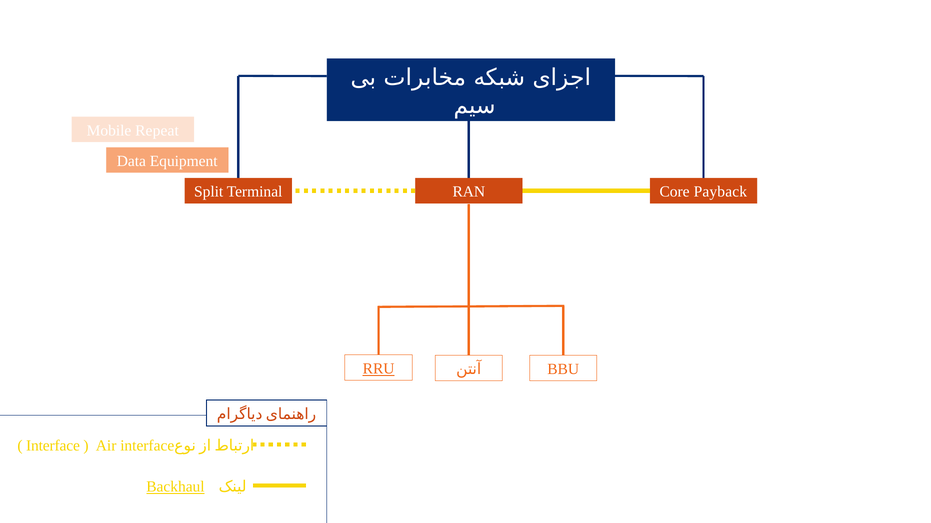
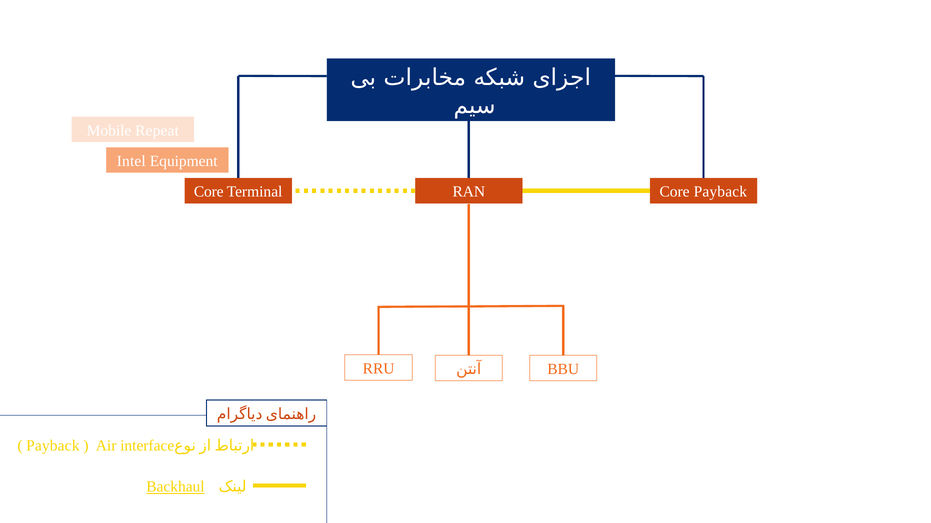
Data: Data -> Intel (131, 161)
Split: Split -> Core (209, 192)
RRU underline: present -> none (379, 369)
Interface: Interface -> Payback (53, 446)
